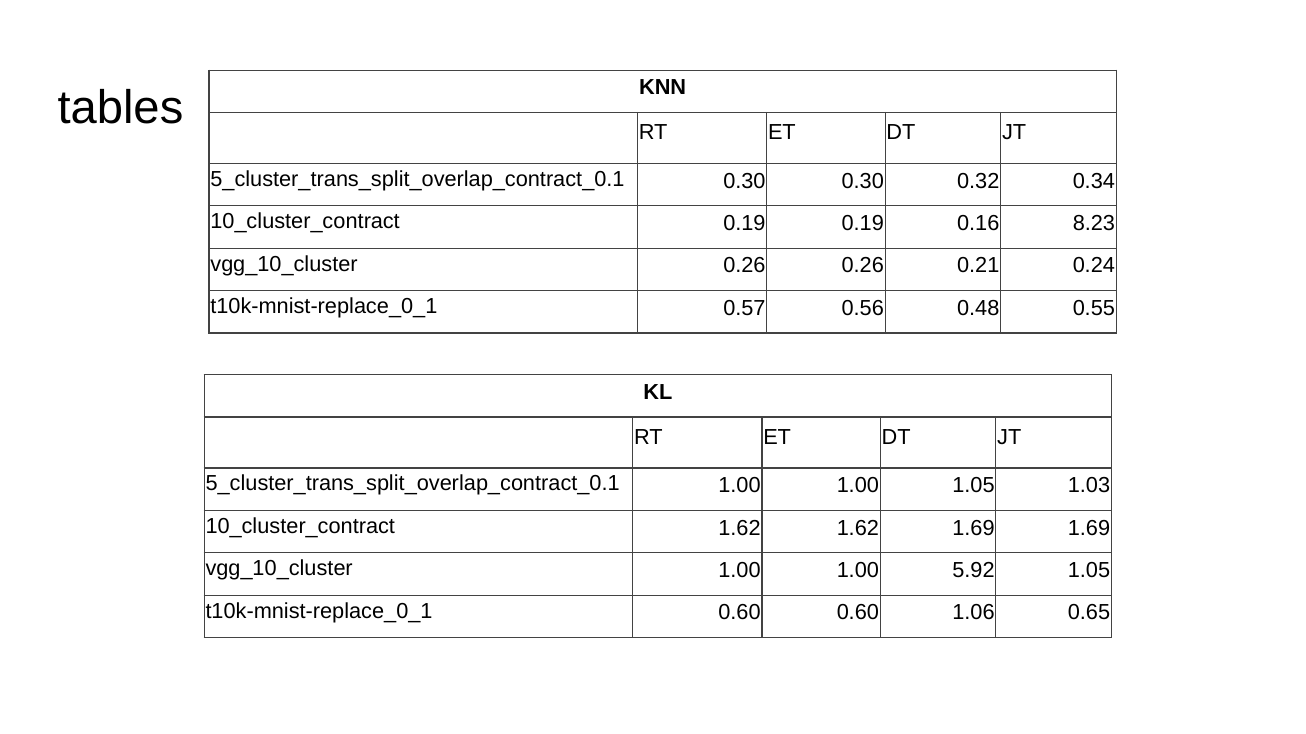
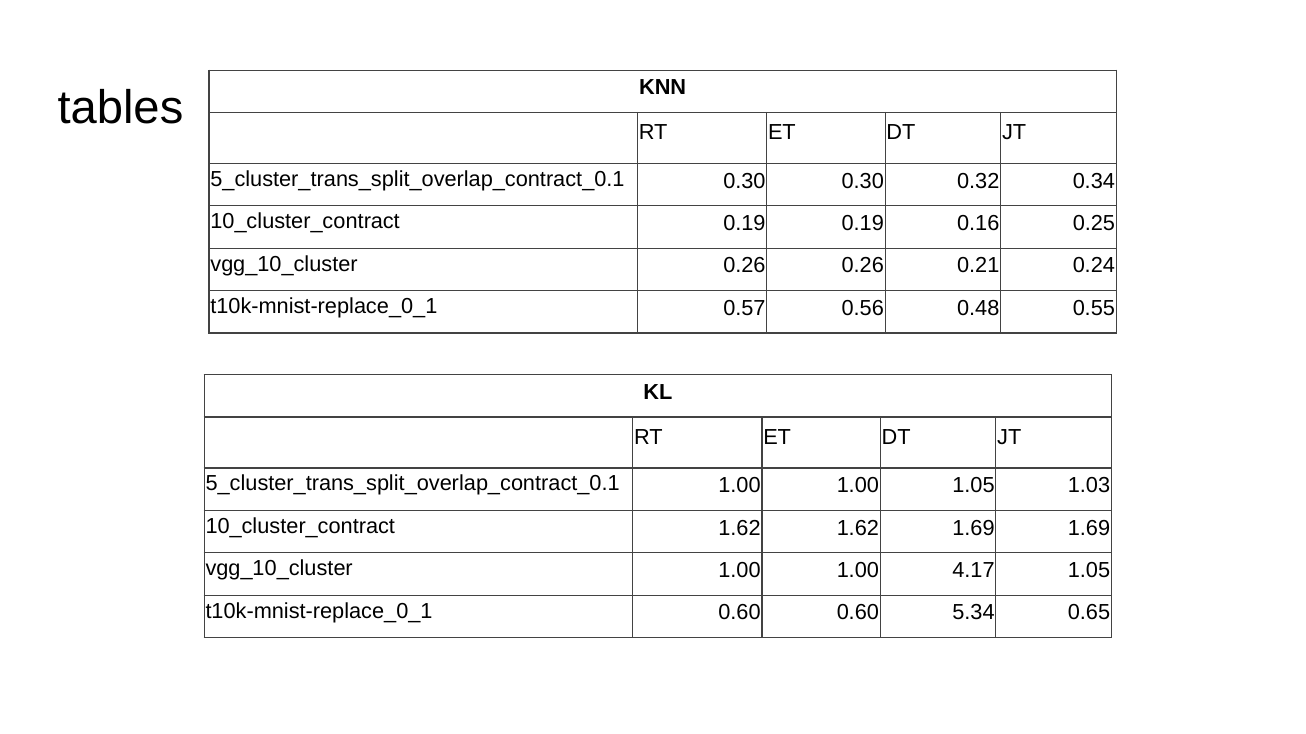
8.23: 8.23 -> 0.25 (1094, 224)
5.92: 5.92 -> 4.17 (973, 571)
1.06: 1.06 -> 5.34 (973, 613)
